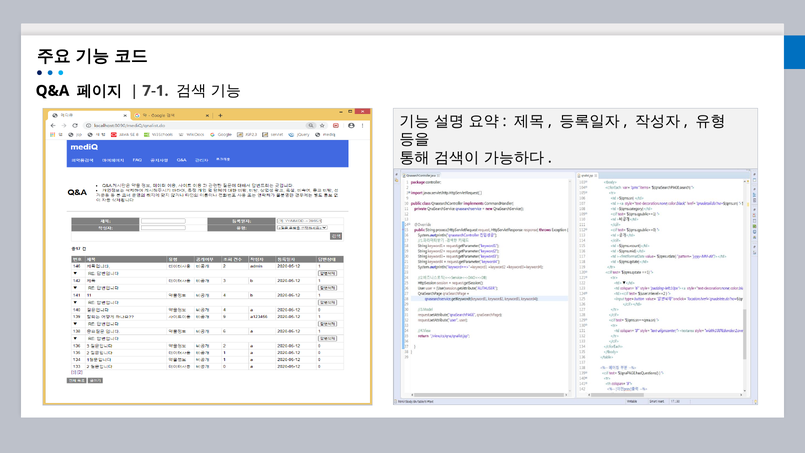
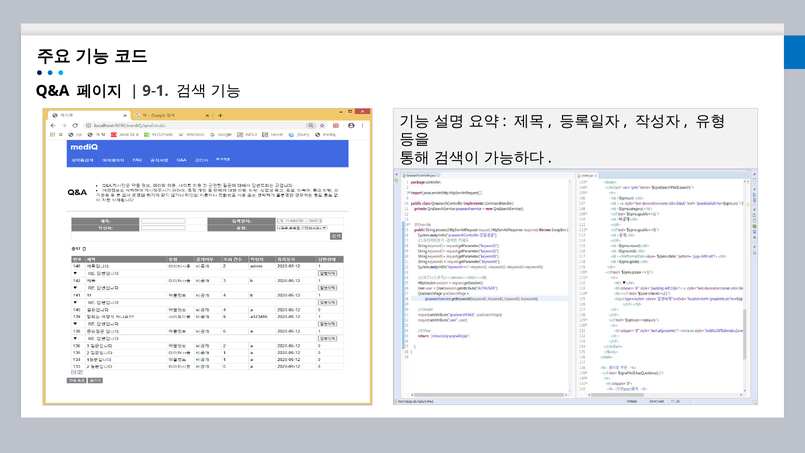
7-1: 7-1 -> 9-1 (155, 91)
